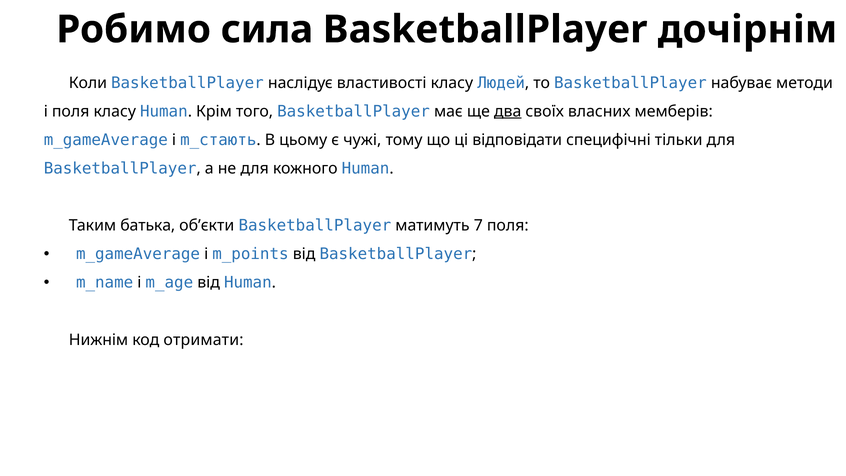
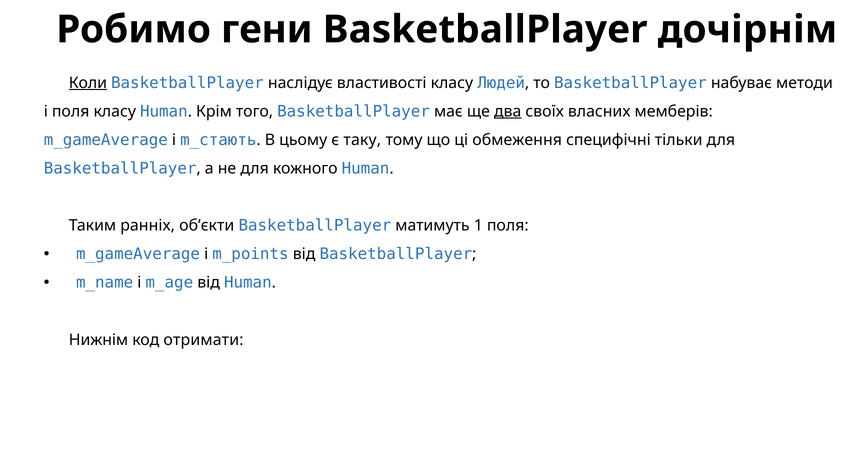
сила: сила -> гени (267, 30)
Коли underline: none -> present (88, 83)
чужі: чужі -> таку (362, 140)
відповідати: відповідати -> обмеження (517, 140)
батька: батька -> ранніх (148, 226)
7: 7 -> 1 (478, 226)
